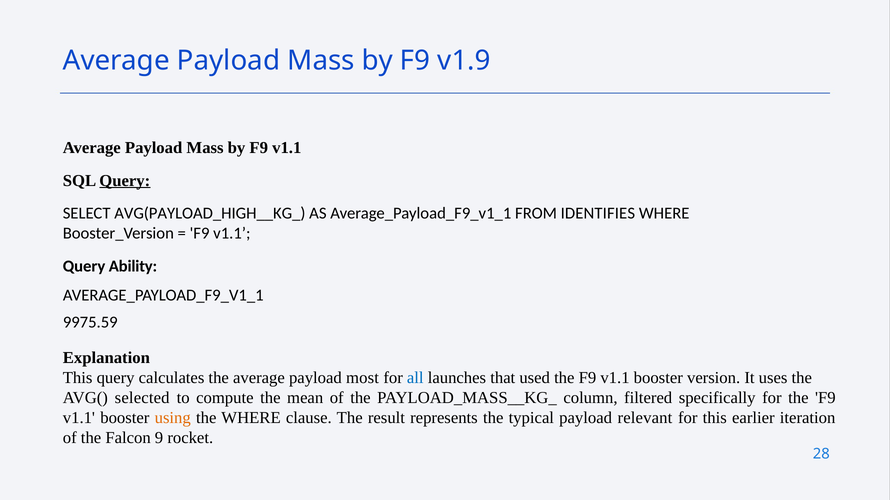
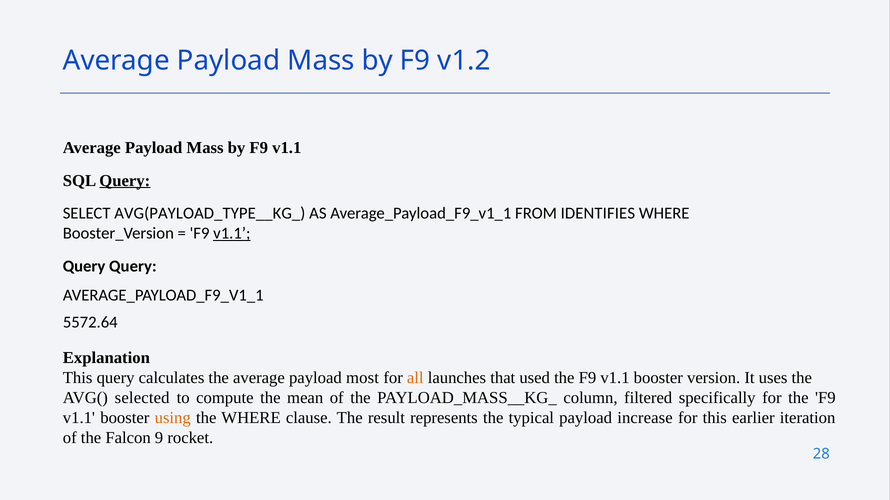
v1.9: v1.9 -> v1.2 (464, 61)
AVG(PAYLOAD_HIGH__KG_: AVG(PAYLOAD_HIGH__KG_ -> AVG(PAYLOAD_TYPE__KG_ (210, 214)
v1.1 underline: none -> present (232, 234)
Query Ability: Ability -> Query (133, 267)
9975.59: 9975.59 -> 5572.64 (90, 323)
all colour: blue -> orange (415, 378)
relevant: relevant -> increase (645, 418)
